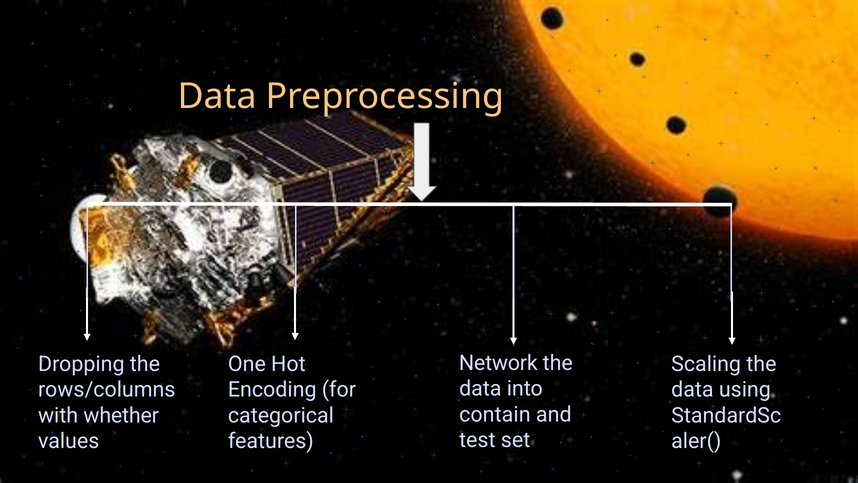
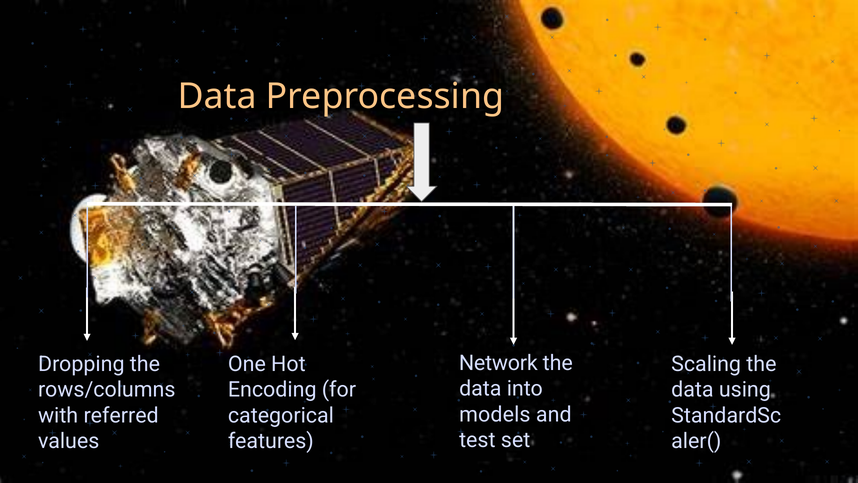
contain: contain -> models (495, 414)
whether: whether -> referred (121, 415)
